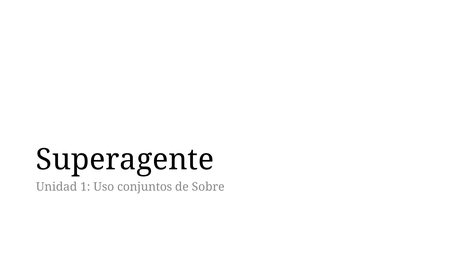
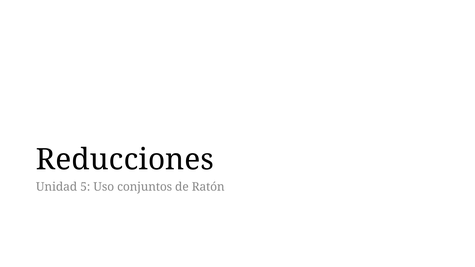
Superagente: Superagente -> Reducciones (125, 160)
1: 1 -> 5 (85, 187)
Sobre: Sobre -> Ratón (208, 187)
